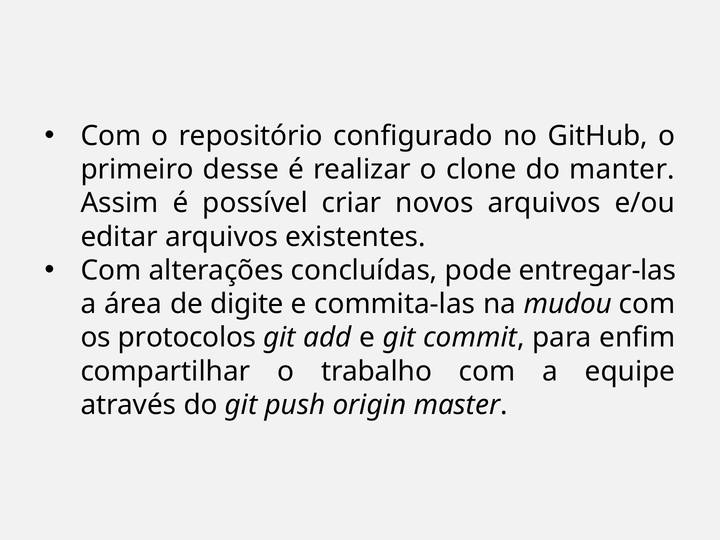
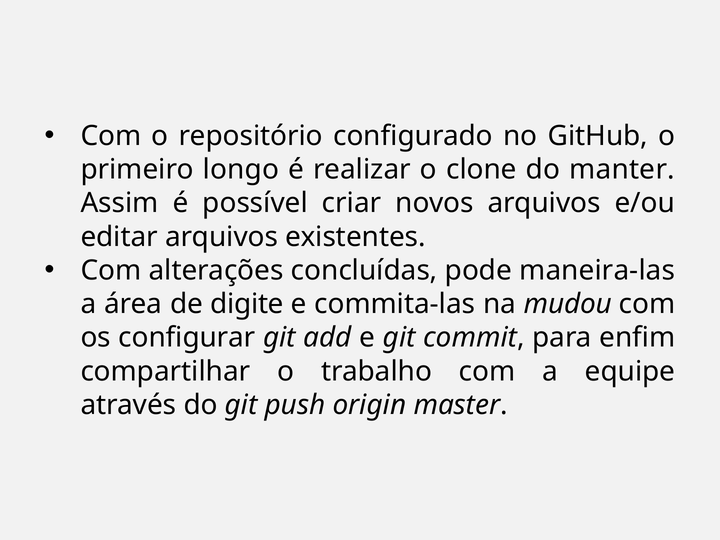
desse: desse -> longo (241, 170)
entregar-las: entregar-las -> maneira-las (597, 270)
protocolos: protocolos -> configurar (187, 338)
